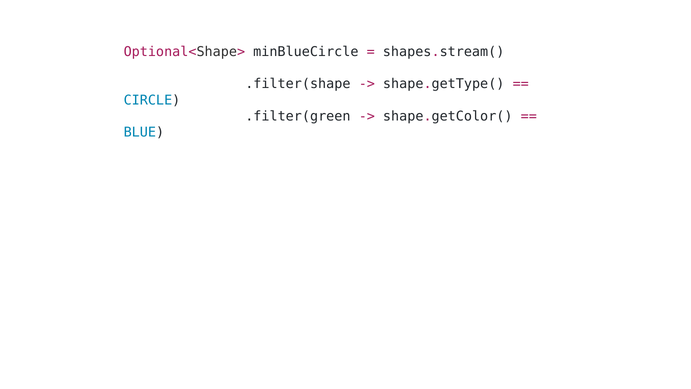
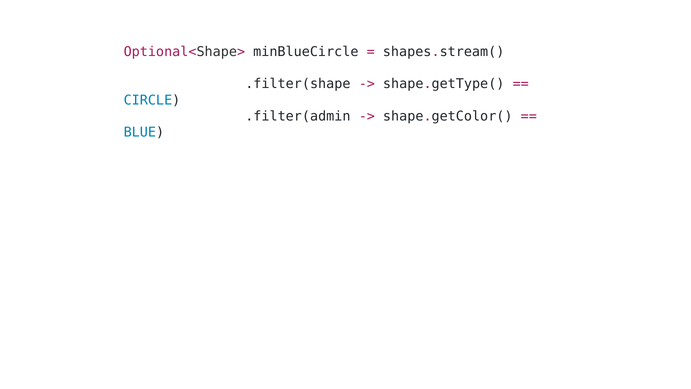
.filter(green: .filter(green -> .filter(admin (298, 116)
